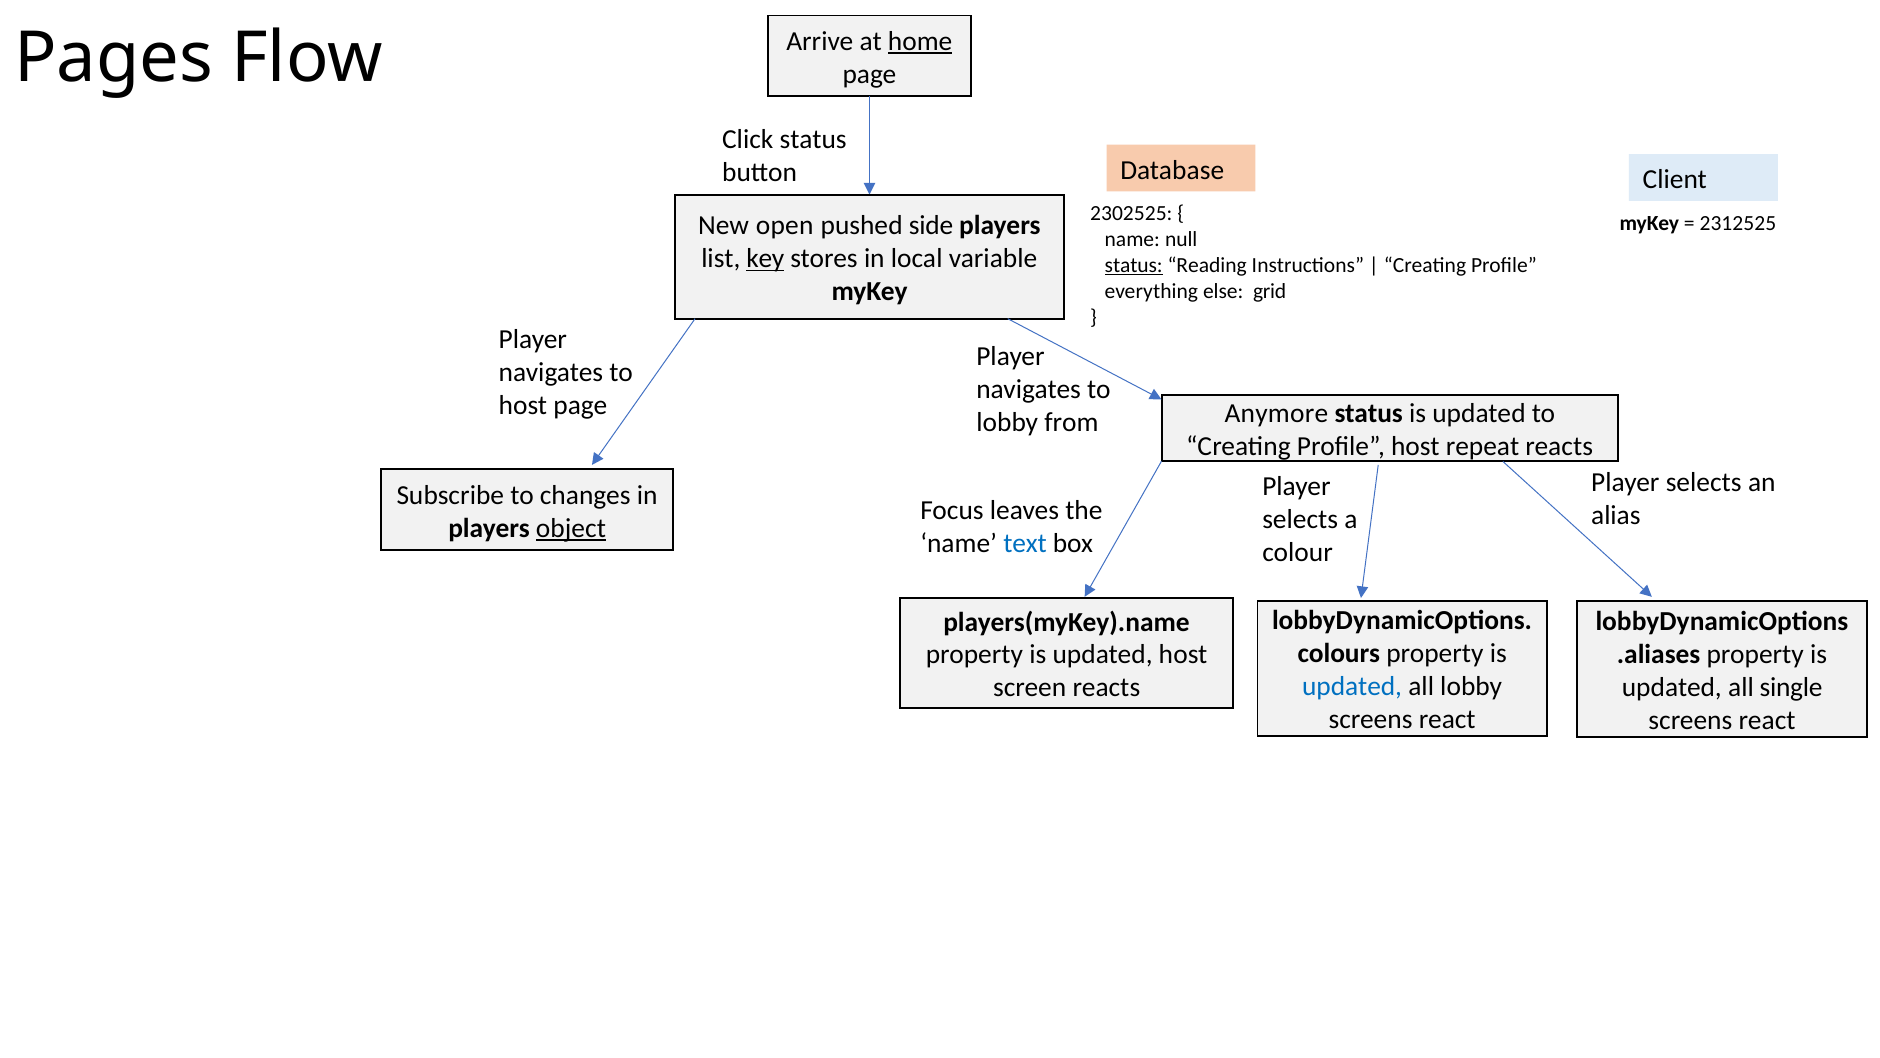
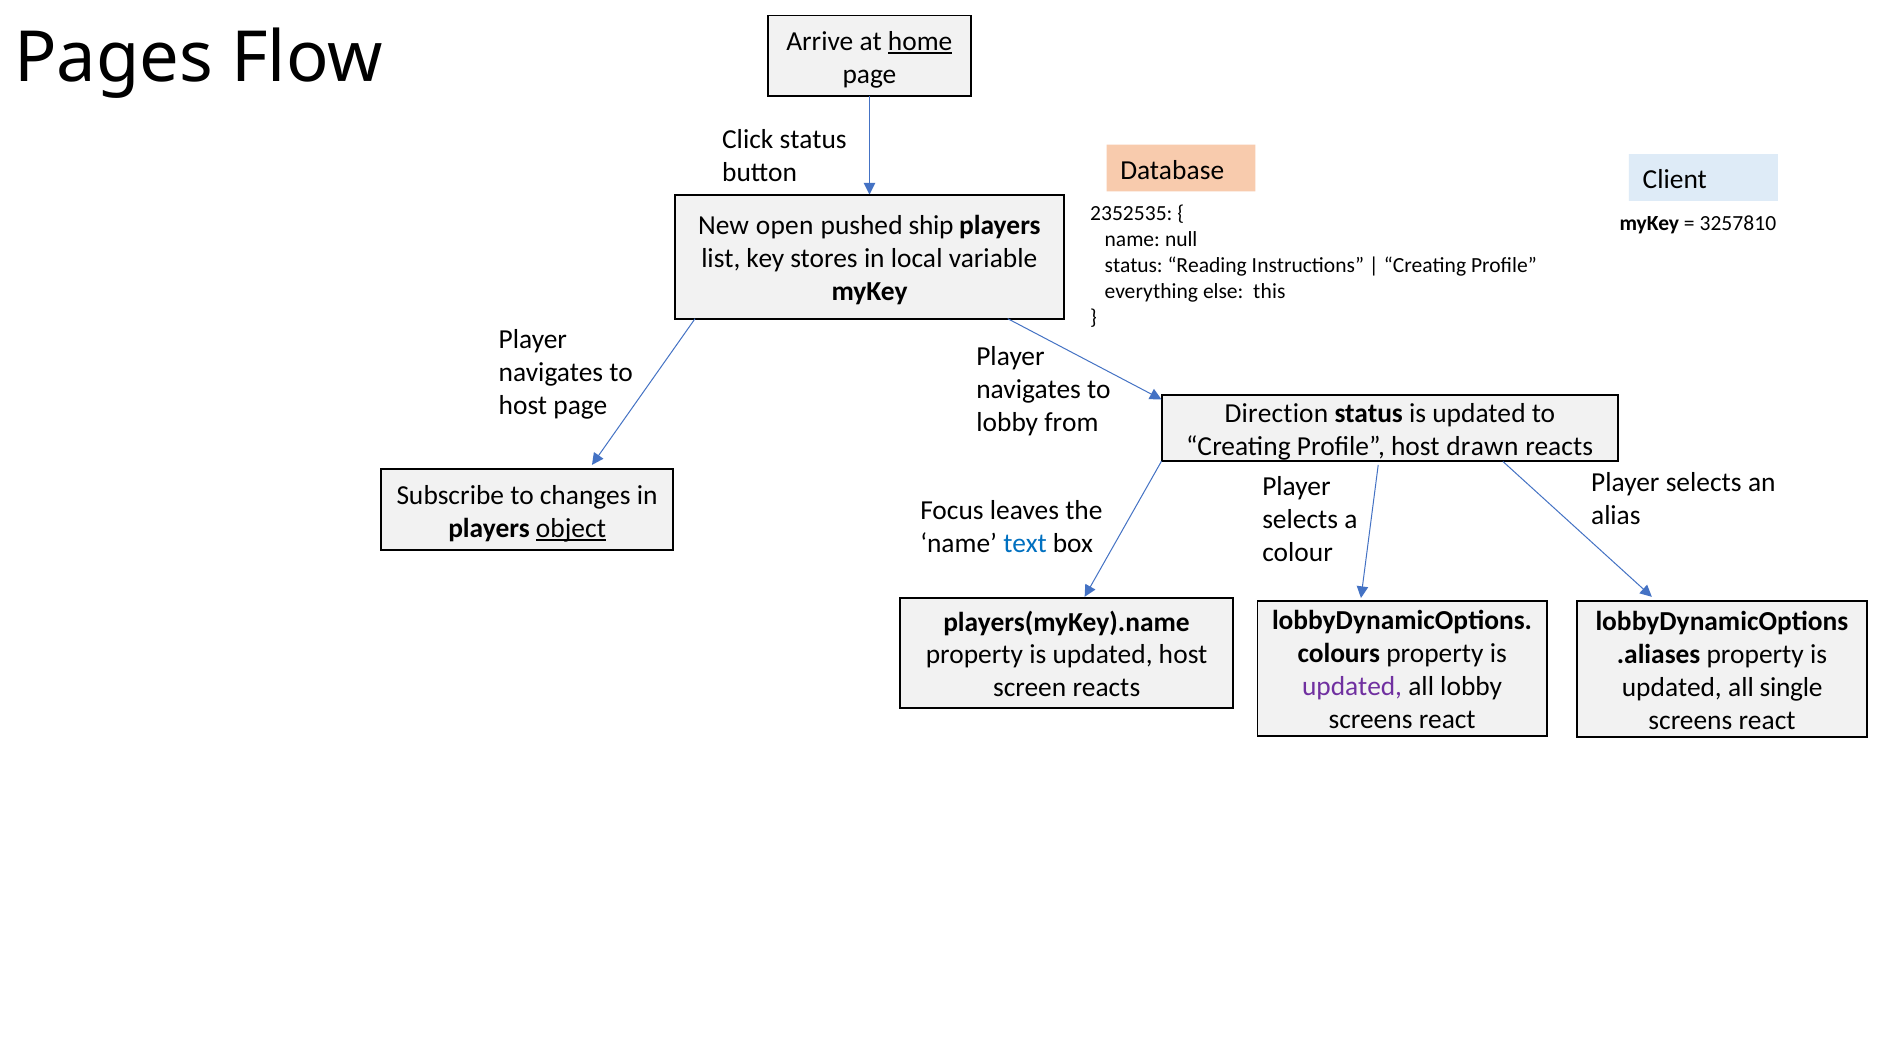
2302525: 2302525 -> 2352535 (1131, 213)
2312525: 2312525 -> 3257810 (1738, 223)
side: side -> ship (931, 226)
key underline: present -> none (765, 258)
status underline: present -> none (1134, 265)
grid: grid -> this (1269, 291)
Anymore: Anymore -> Direction (1276, 413)
repeat: repeat -> drawn (1482, 446)
updated colour: blue -> purple (1352, 686)
